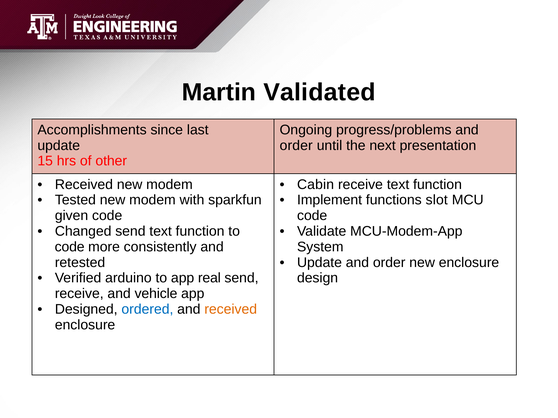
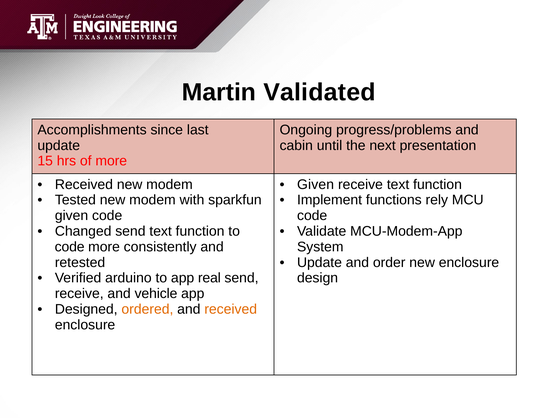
order: order -> cabin (296, 146)
of other: other -> more (111, 161)
Cabin: Cabin -> Given (316, 185)
slot: slot -> rely (437, 200)
ordered colour: blue -> orange (147, 310)
